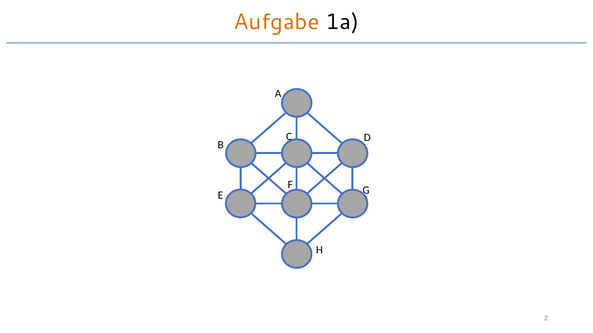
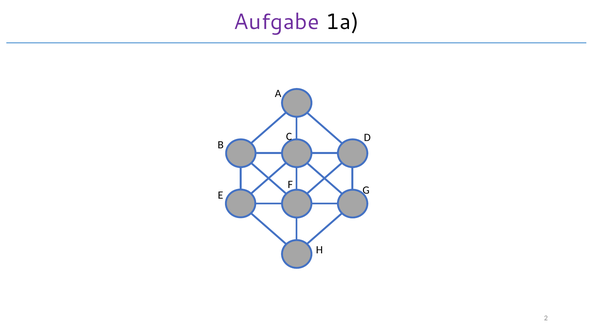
Aufgabe colour: orange -> purple (277, 22)
